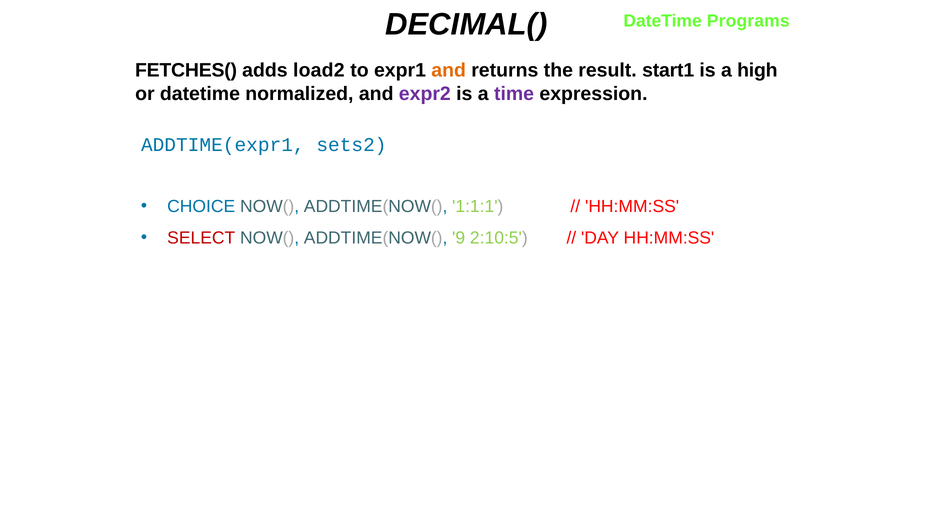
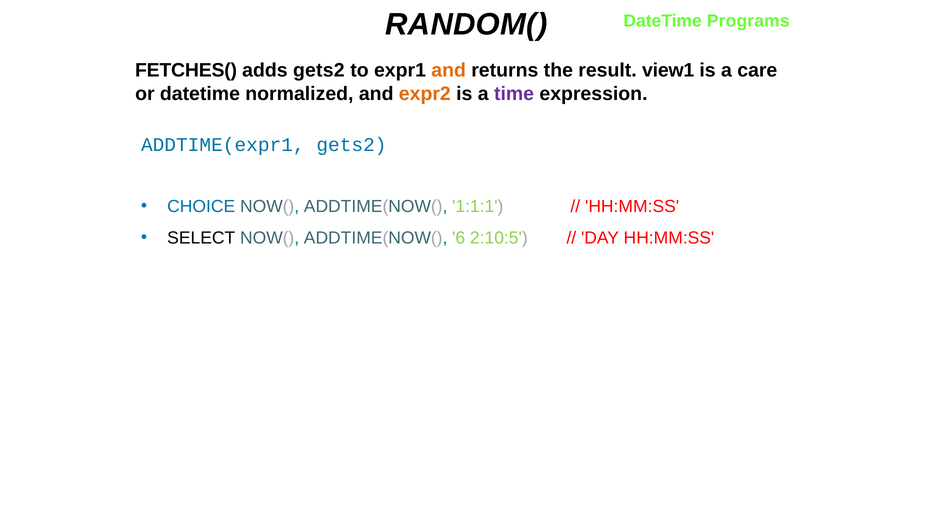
DECIMAL(: DECIMAL( -> RANDOM( (466, 24)
adds load2: load2 -> gets2 (319, 70)
start1: start1 -> view1 (668, 70)
high: high -> care (757, 70)
expr2 colour: purple -> orange (425, 94)
ADDTIME(expr1 sets2: sets2 -> gets2 (351, 145)
SELECT colour: red -> black (201, 238)
9: 9 -> 6 (459, 238)
